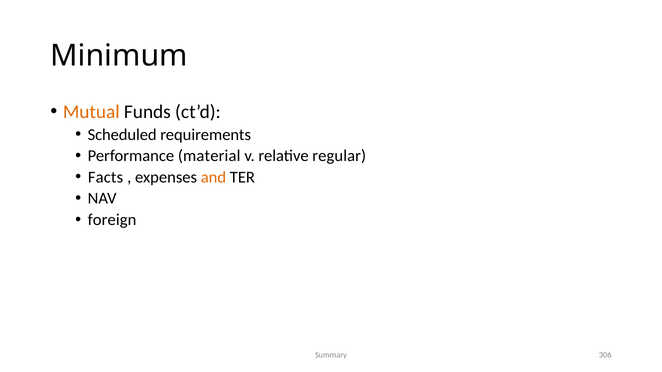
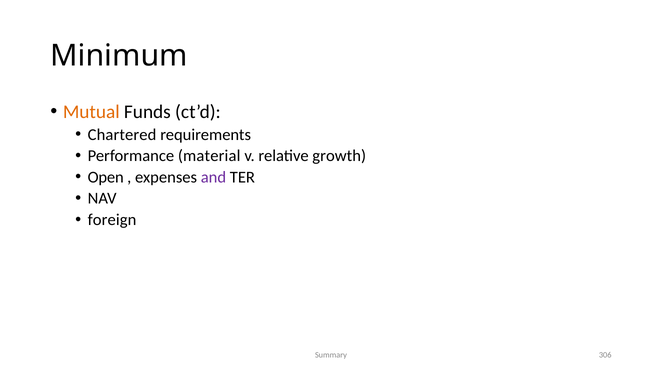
Scheduled: Scheduled -> Chartered (122, 135)
regular: regular -> growth (339, 156)
Facts: Facts -> Open (106, 177)
and colour: orange -> purple (213, 177)
